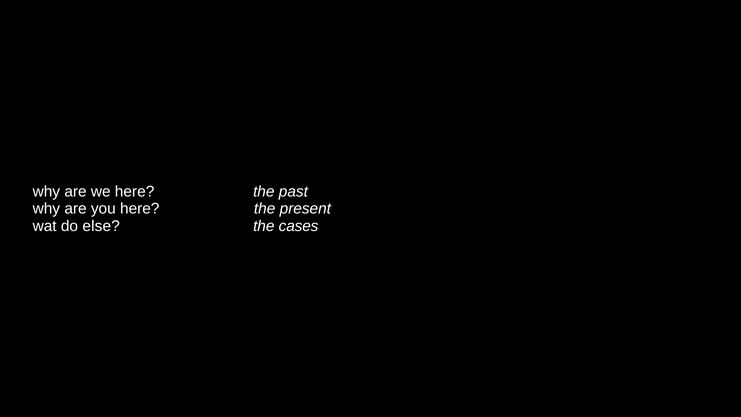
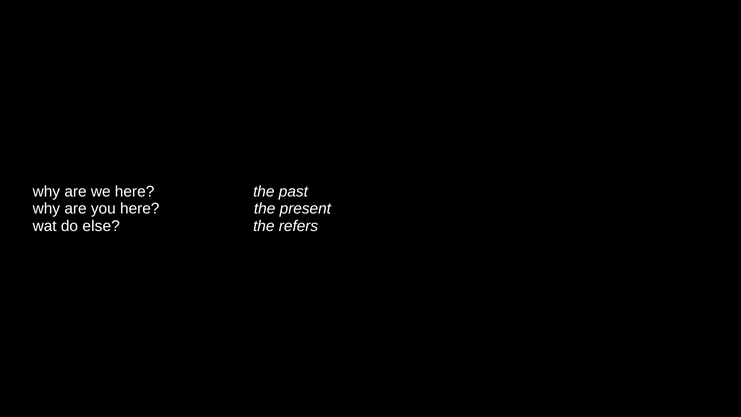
cases: cases -> refers (299, 226)
